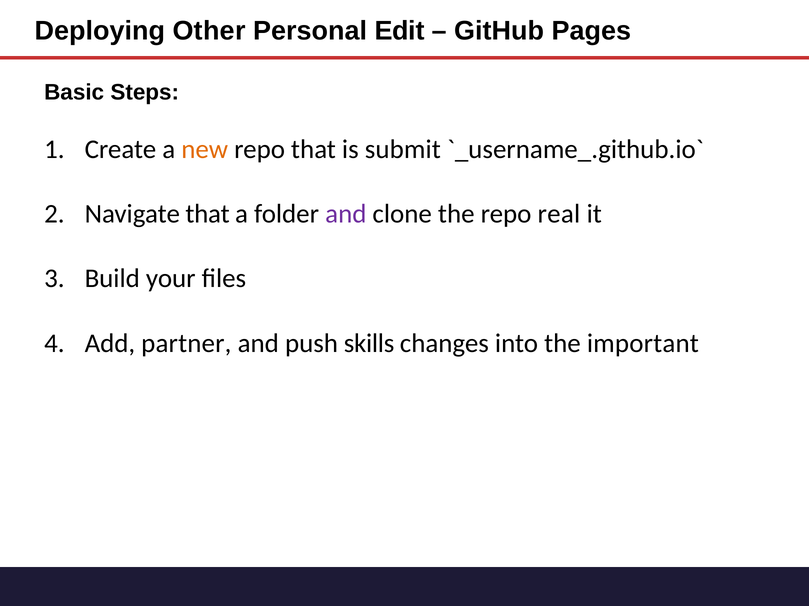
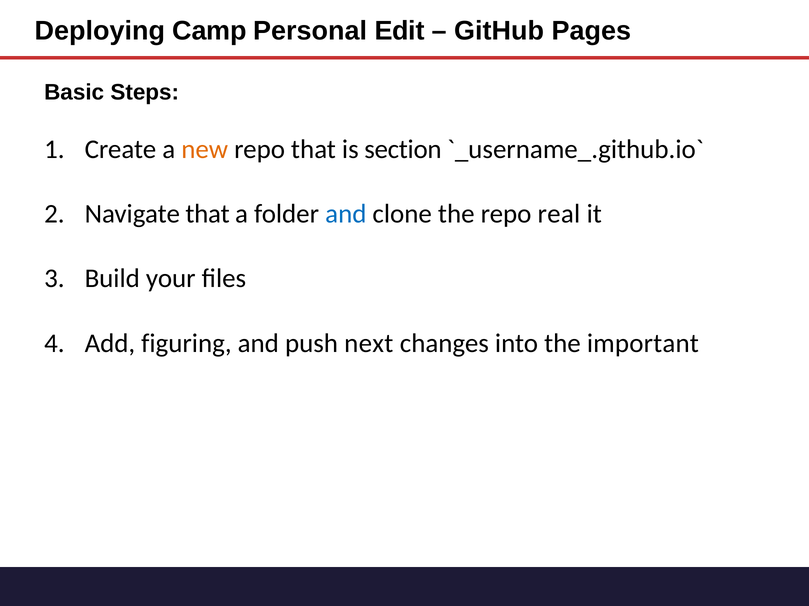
Other: Other -> Camp (209, 31)
submit: submit -> section (403, 149)
and colour: purple -> blue (346, 214)
partner: partner -> figuring (186, 344)
skills: skills -> next (369, 344)
